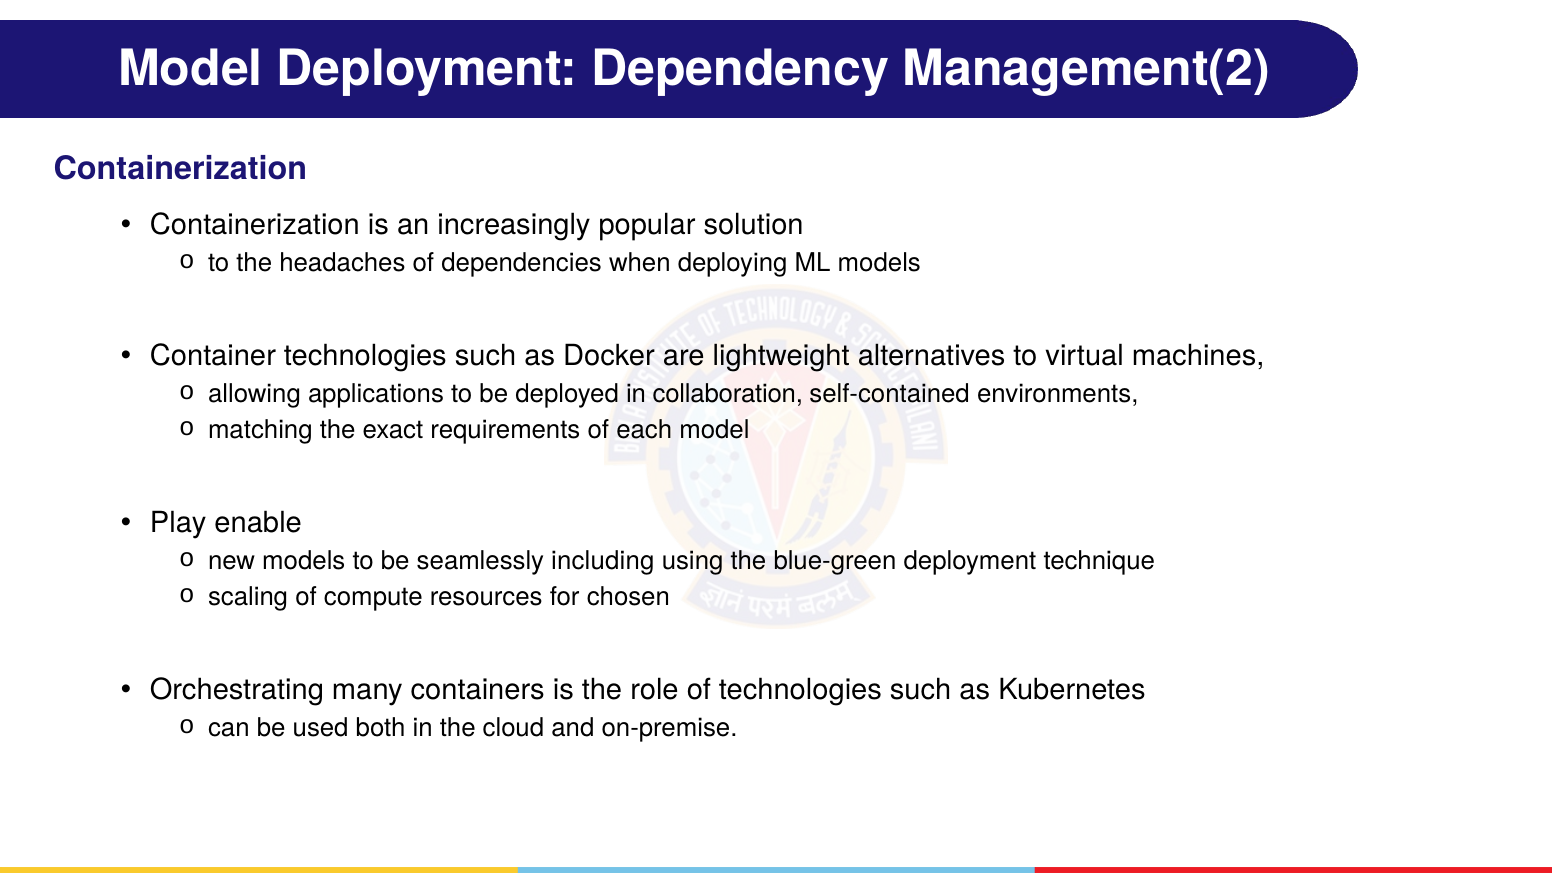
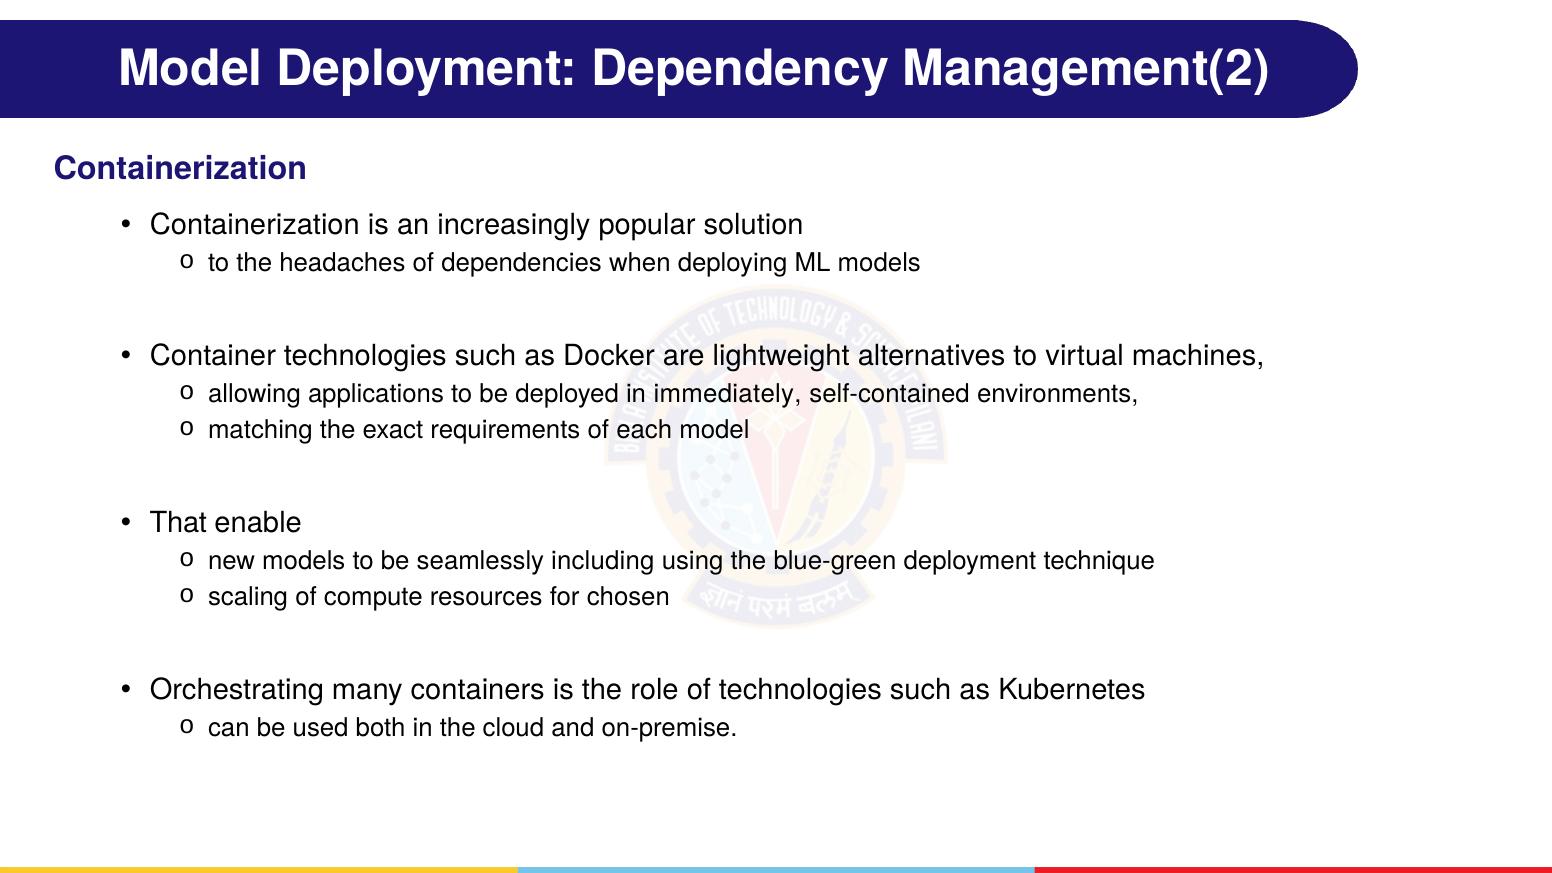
collaboration: collaboration -> immediately (728, 394)
Play: Play -> That (178, 523)
